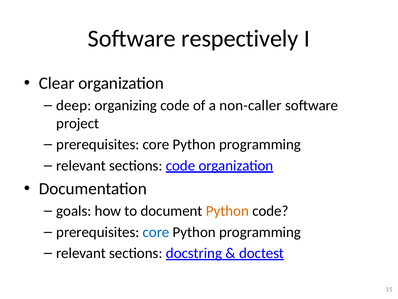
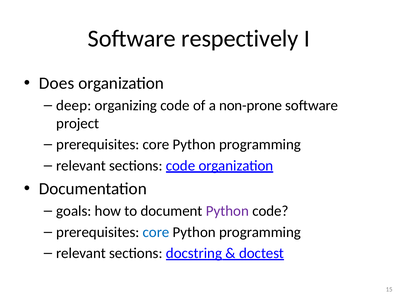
Clear: Clear -> Does (57, 83)
non-caller: non-caller -> non-prone (251, 105)
Python colour: orange -> purple (227, 211)
